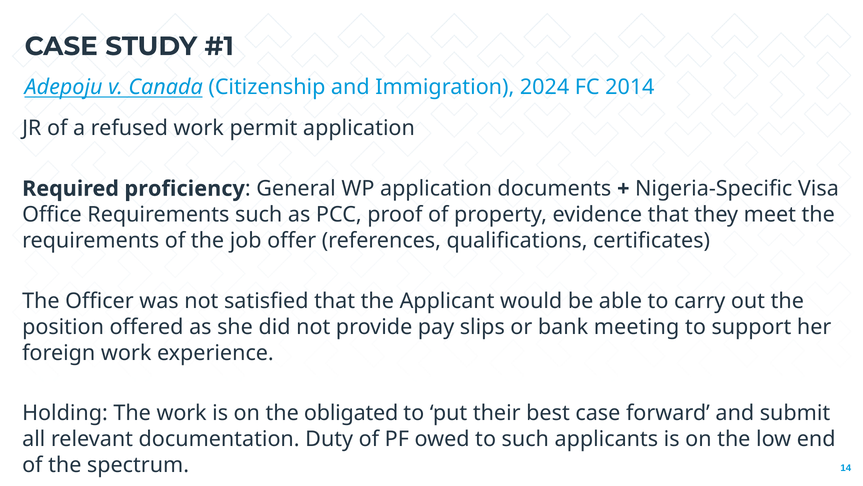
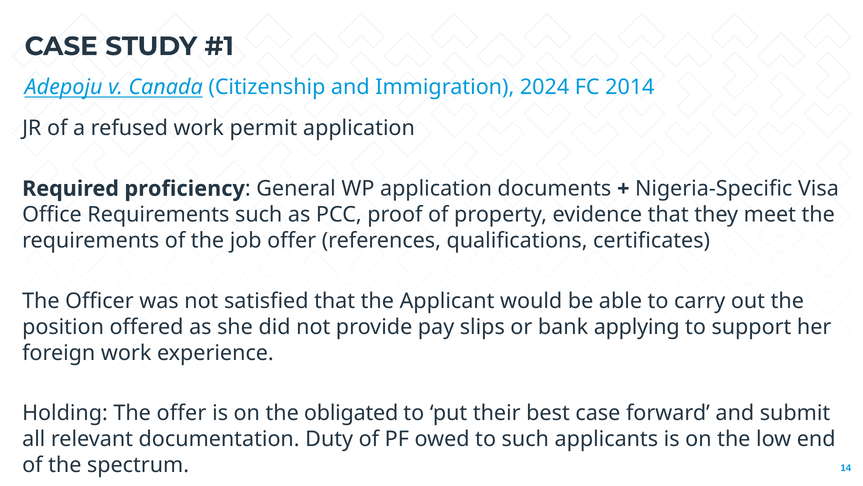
meeting: meeting -> applying (637, 327)
The work: work -> offer (181, 413)
